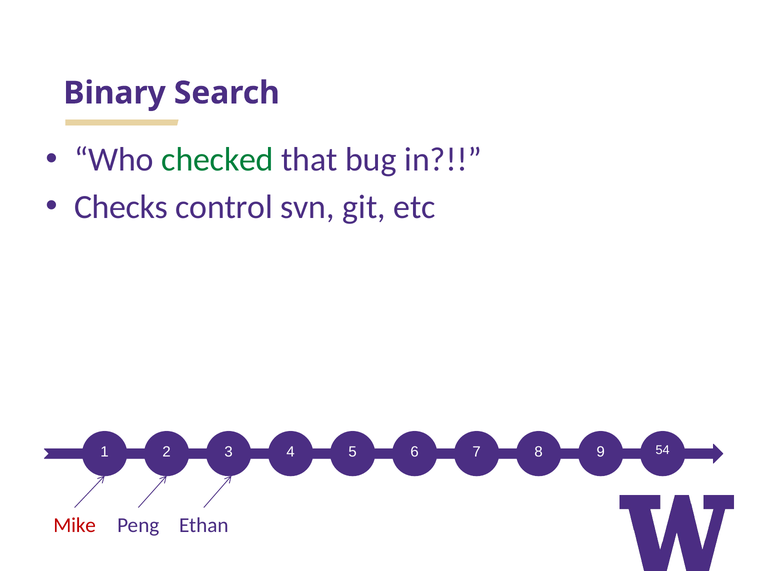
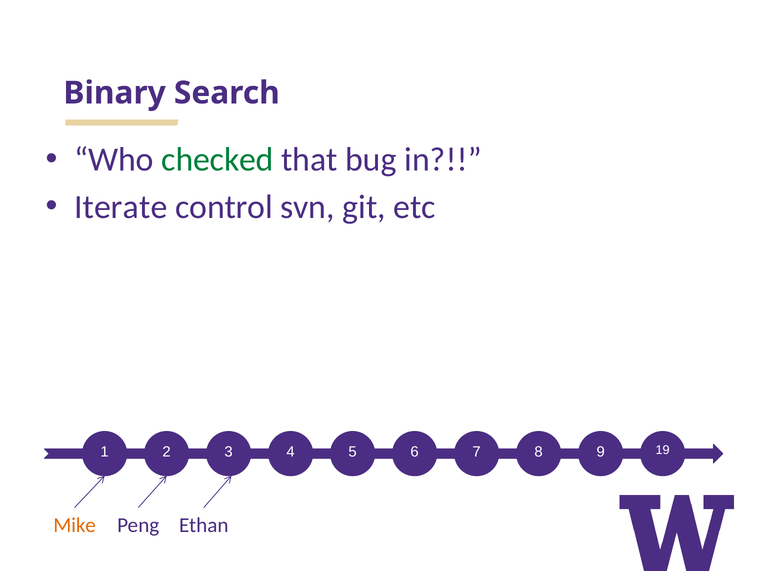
Checks: Checks -> Iterate (121, 207)
54: 54 -> 19 (663, 450)
Mike colour: red -> orange (75, 525)
